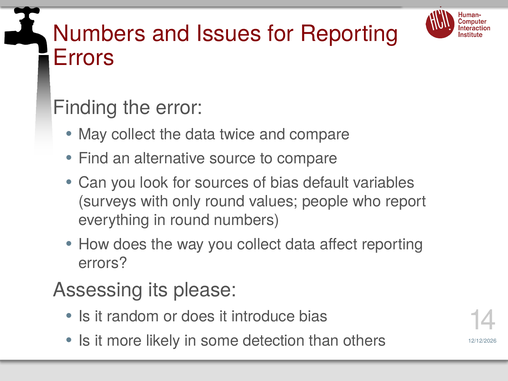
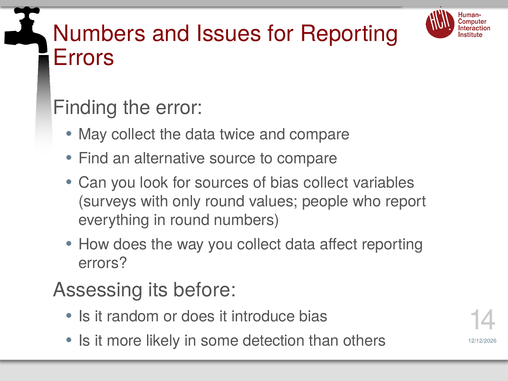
bias default: default -> collect (326, 183)
please: please -> before (205, 290)
